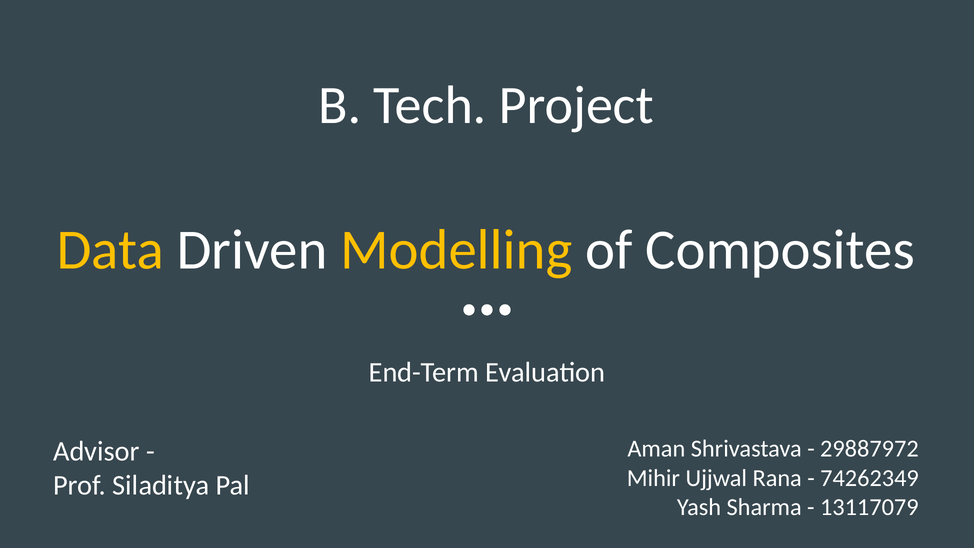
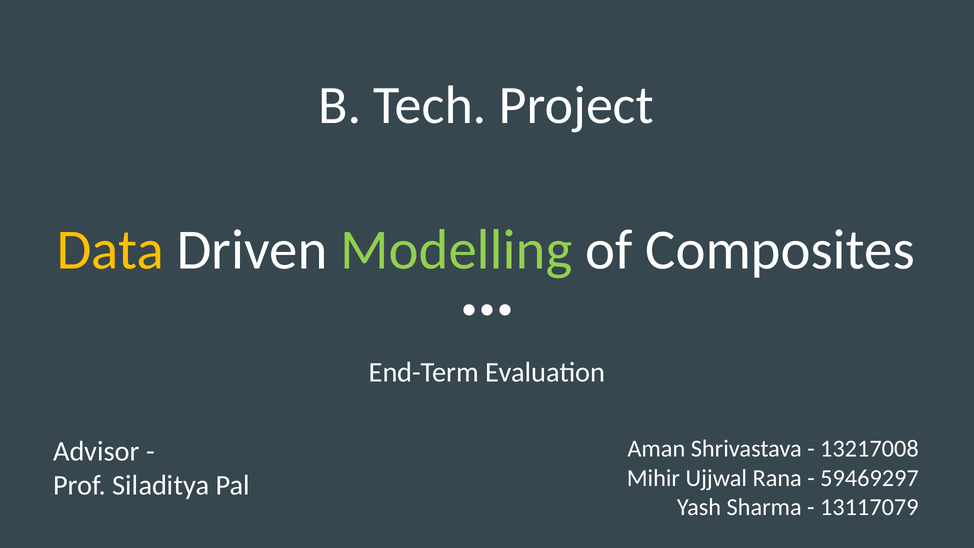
Modelling colour: yellow -> light green (456, 250)
29887972: 29887972 -> 13217008 (869, 449)
74262349: 74262349 -> 59469297 (870, 478)
